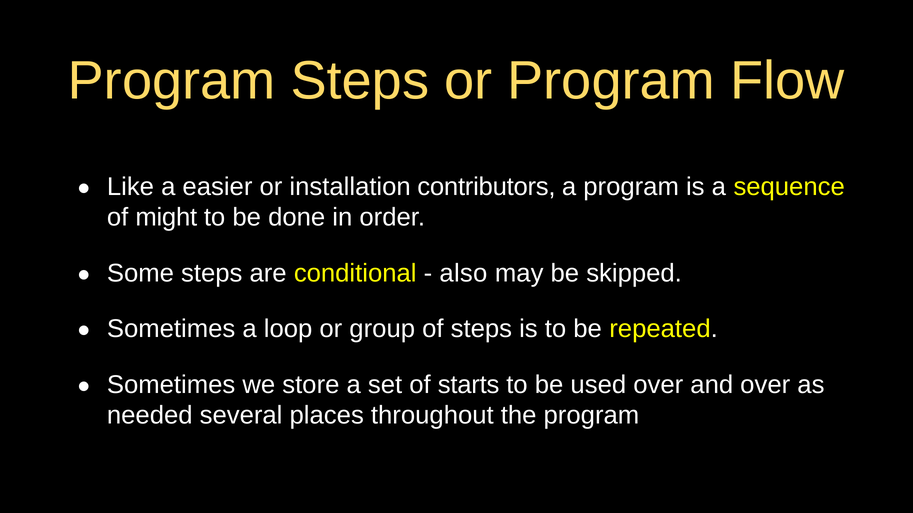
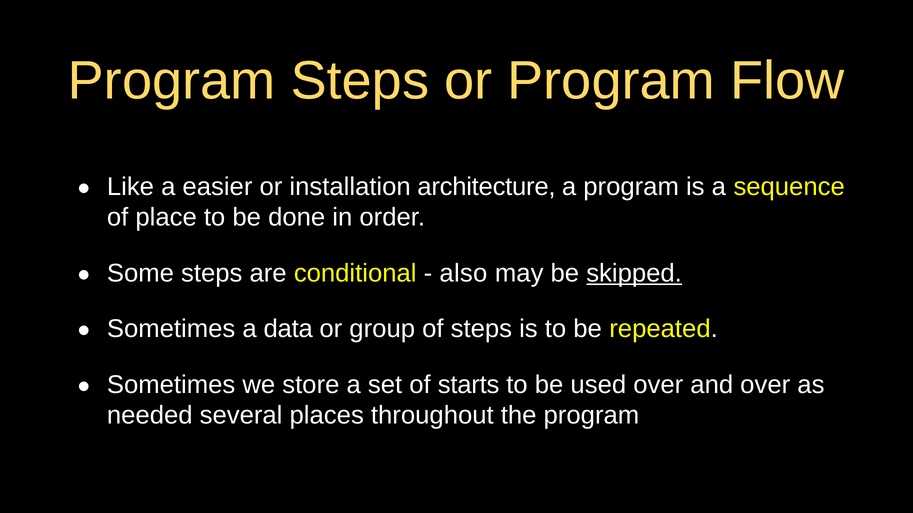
contributors: contributors -> architecture (486, 187)
might: might -> place (166, 218)
skipped underline: none -> present (634, 274)
loop: loop -> data (288, 329)
